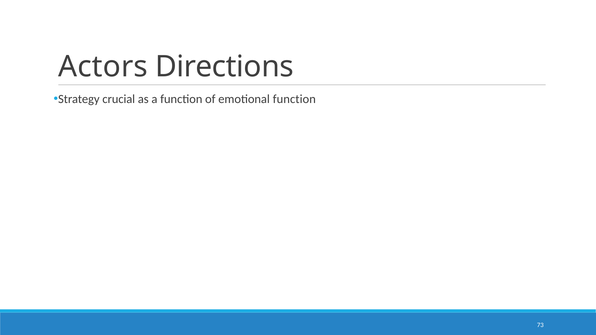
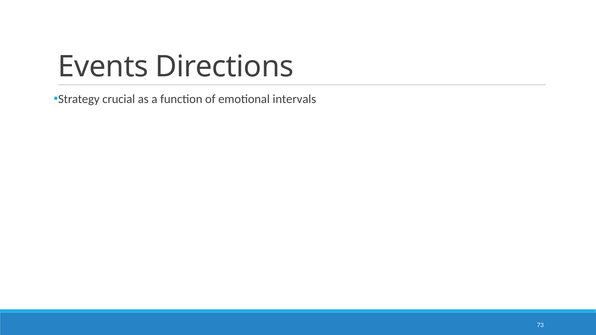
Actors: Actors -> Events (103, 67)
emotional function: function -> intervals (294, 99)
